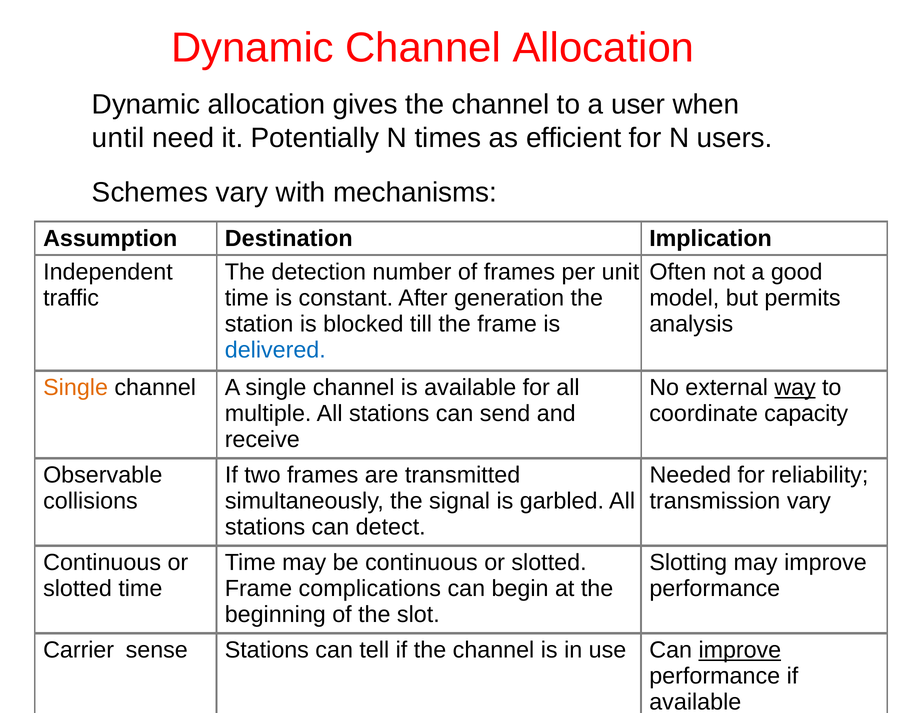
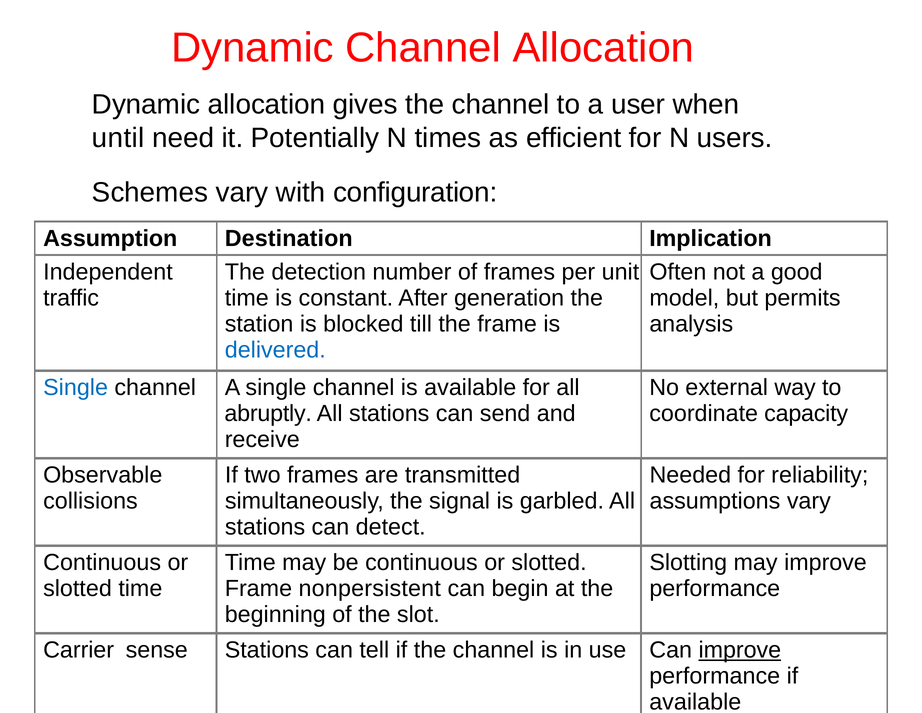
mechanisms: mechanisms -> configuration (415, 192)
Single colour: orange -> blue (76, 387)
way underline: present -> none (795, 387)
multiple: multiple -> abruptly (268, 413)
transmission: transmission -> assumptions (715, 501)
complications: complications -> nonpersistent (370, 588)
